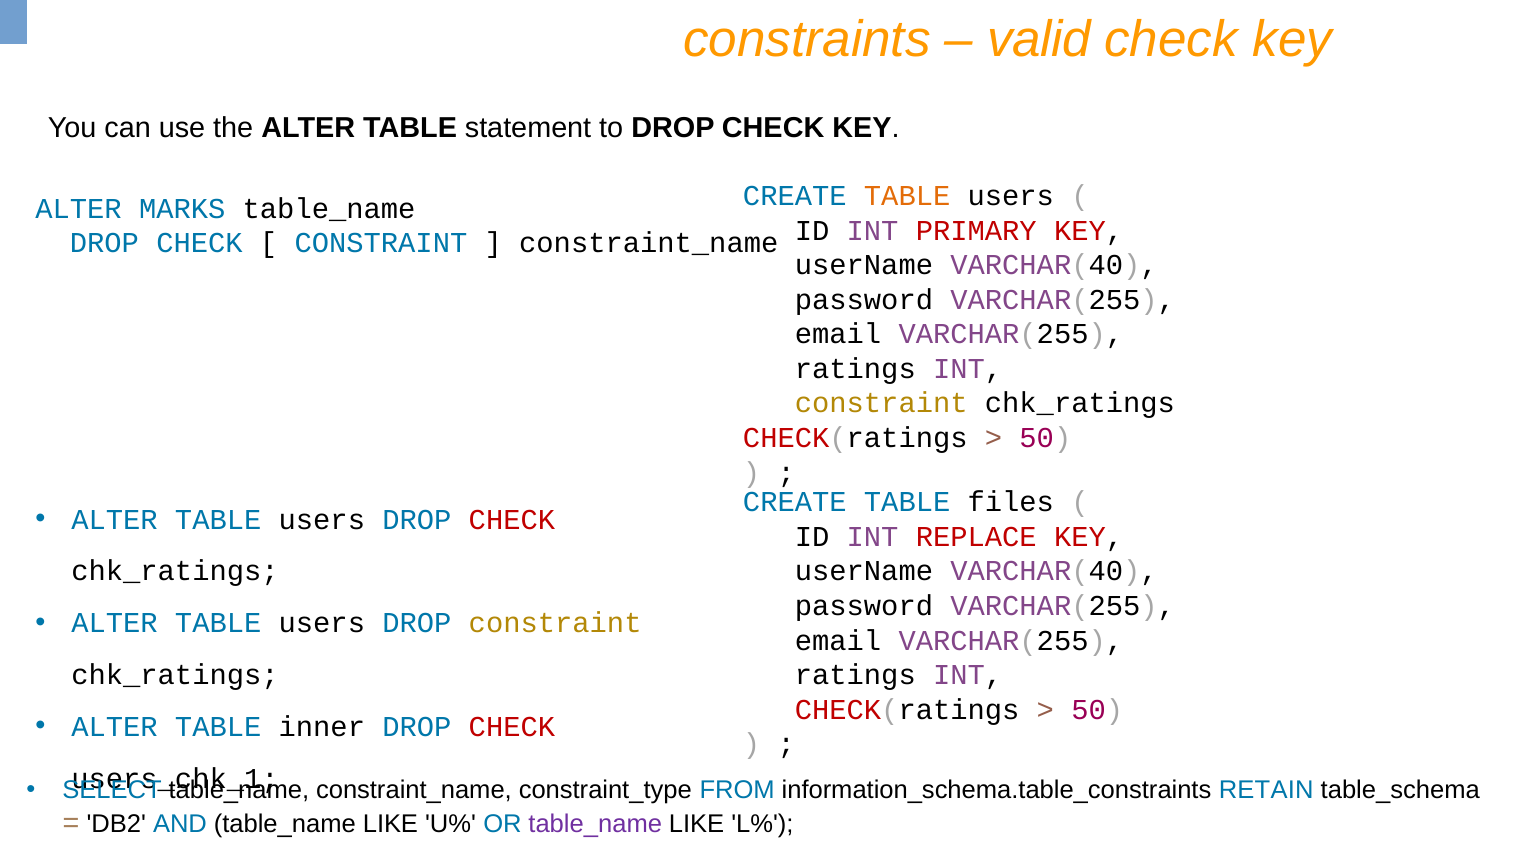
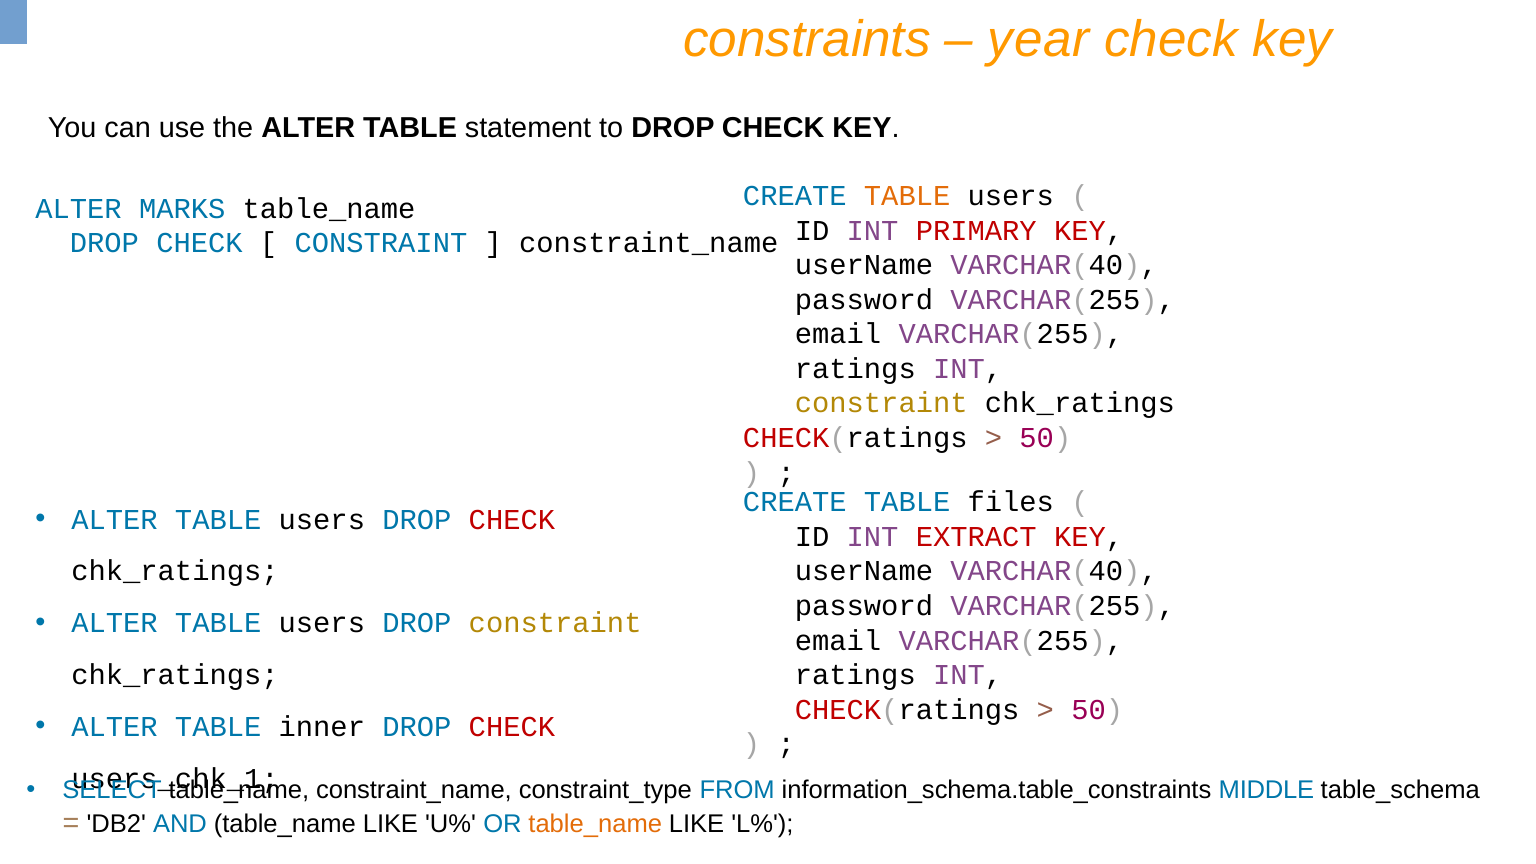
valid: valid -> year (1039, 40)
REPLACE: REPLACE -> EXTRACT (976, 537)
RETAIN: RETAIN -> MIDDLE (1266, 790)
table_name colour: purple -> orange (595, 824)
